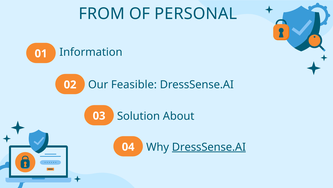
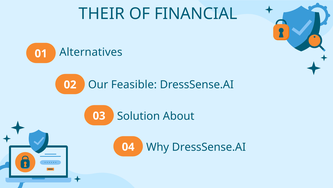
FROM: FROM -> THEIR (102, 14)
PERSONAL: PERSONAL -> FINANCIAL (196, 14)
Information: Information -> Alternatives (91, 52)
DressSense.AI underline: present -> none (209, 147)
